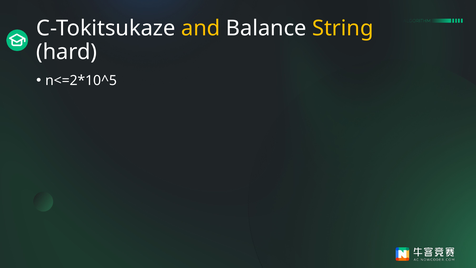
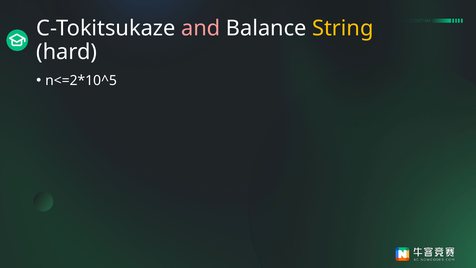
and colour: yellow -> pink (201, 28)
